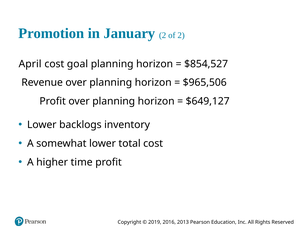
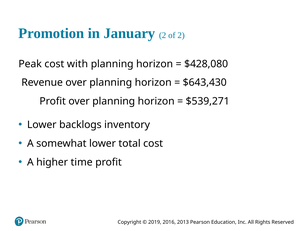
April: April -> Peak (30, 64)
goal: goal -> with (77, 64)
$854,527: $854,527 -> $428,080 (206, 64)
$965,506: $965,506 -> $643,430 (205, 83)
$649,127: $649,127 -> $539,271 (208, 101)
